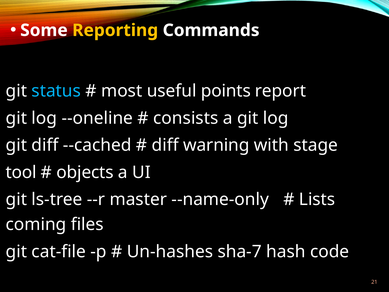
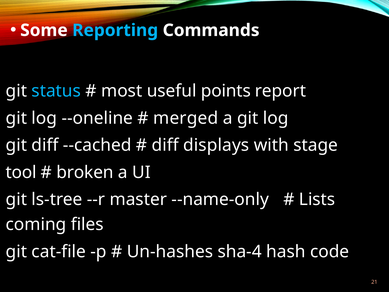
Reporting colour: yellow -> light blue (115, 30)
consists: consists -> merged (186, 118)
warning: warning -> displays (216, 145)
objects: objects -> broken (85, 172)
sha-7: sha-7 -> sha-4 (240, 251)
